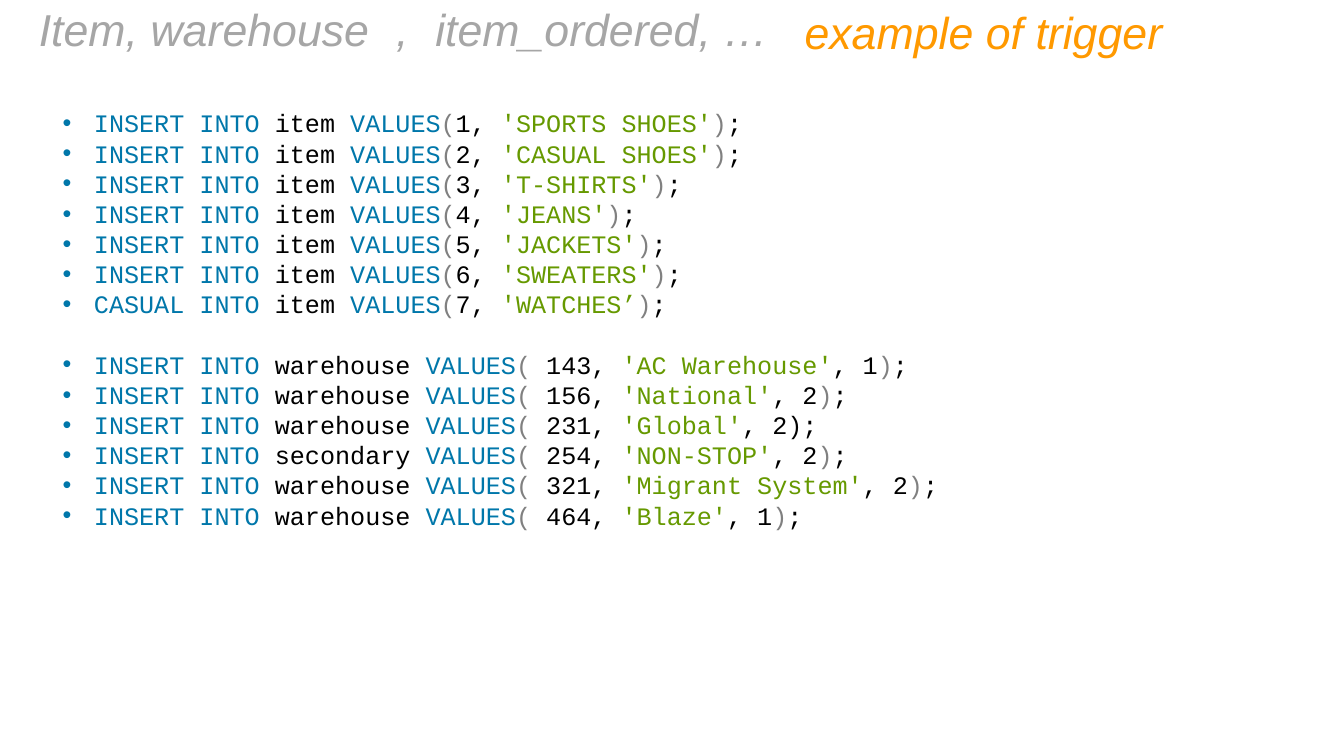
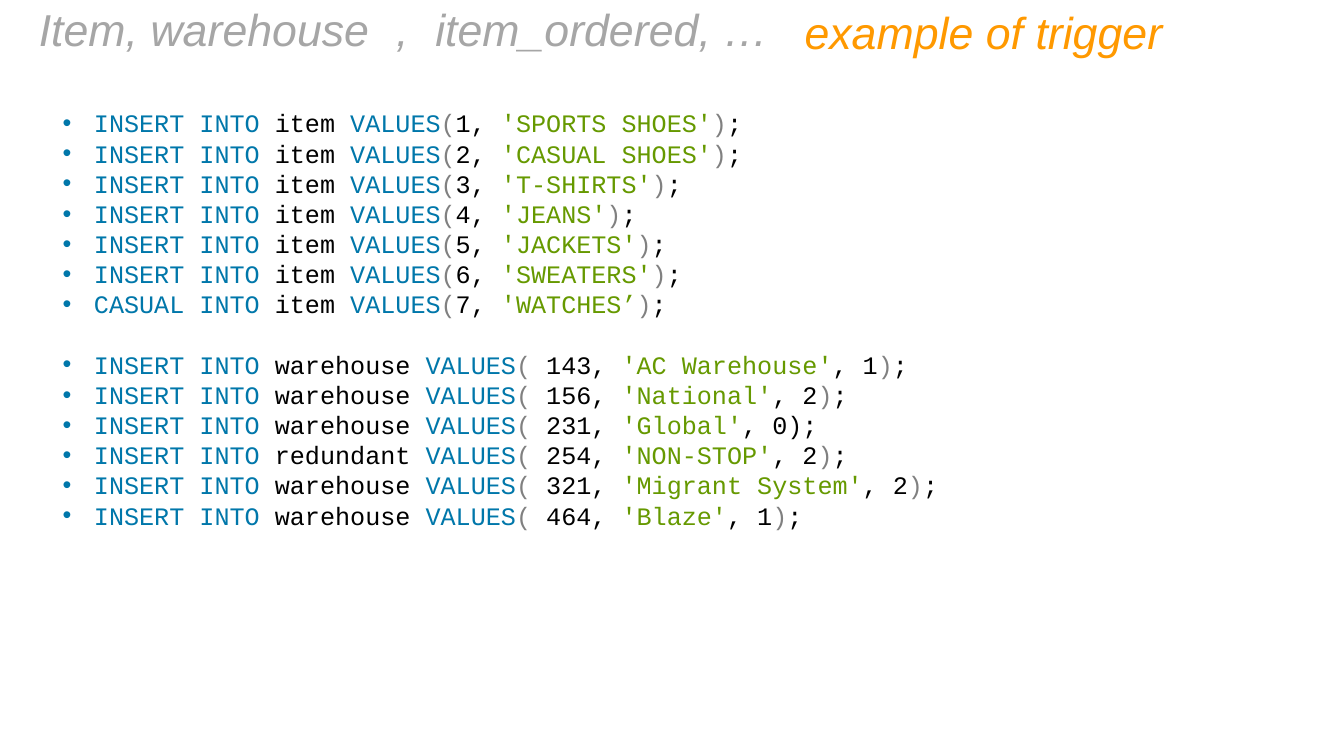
Global 2: 2 -> 0 (795, 426)
secondary: secondary -> redundant (343, 456)
